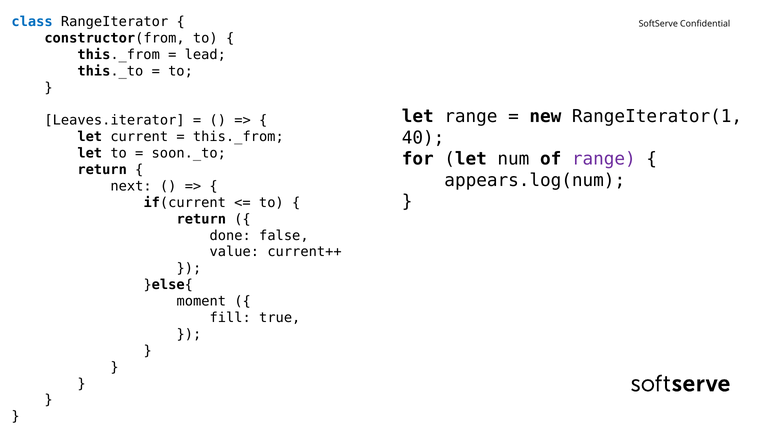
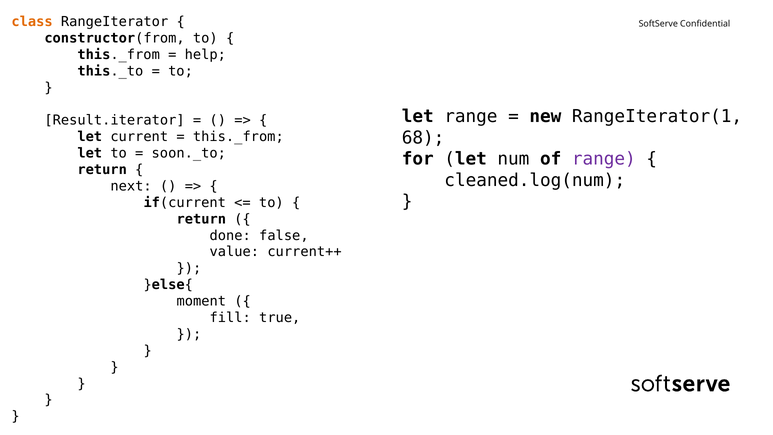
class colour: blue -> orange (32, 22)
lead: lead -> help (205, 55)
Leaves.iterator: Leaves.iterator -> Result.iterator (115, 120)
40: 40 -> 68 (423, 138)
appears.log(num: appears.log(num -> cleaned.log(num (535, 180)
